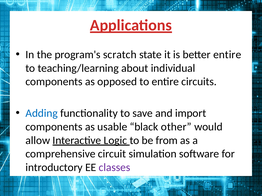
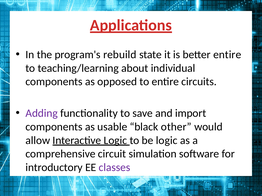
scratch: scratch -> rebuild (120, 55)
Adding colour: blue -> purple (42, 114)
be from: from -> logic (167, 141)
